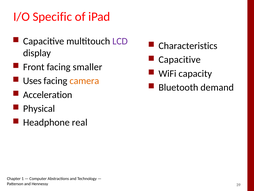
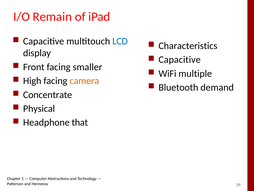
Specific: Specific -> Remain (52, 17)
LCD colour: purple -> blue (120, 41)
capacity: capacity -> multiple (195, 73)
Uses: Uses -> High (32, 81)
Acceleration: Acceleration -> Concentrate (48, 95)
real: real -> that (80, 122)
